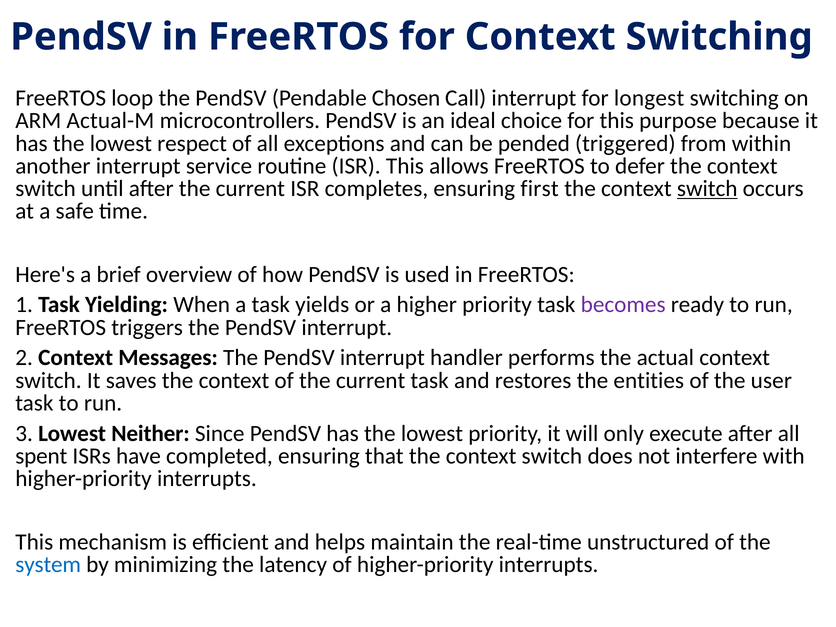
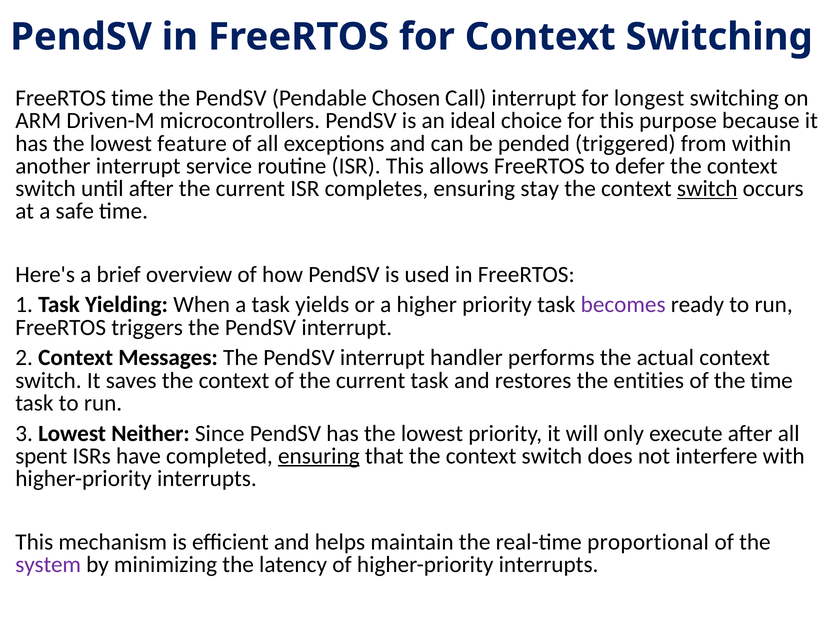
FreeRTOS loop: loop -> time (132, 98)
Actual-M: Actual-M -> Driven-M (110, 121)
respect: respect -> feature (192, 143)
first: first -> stay (540, 188)
the user: user -> time (772, 380)
ensuring underline: none -> present (319, 456)
unstructured: unstructured -> proportional (648, 542)
system colour: blue -> purple (48, 564)
